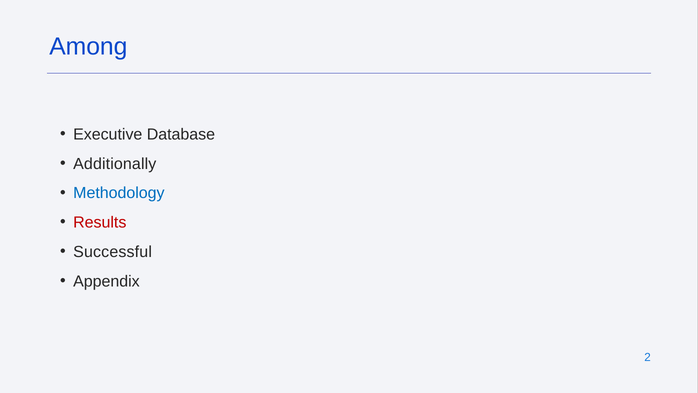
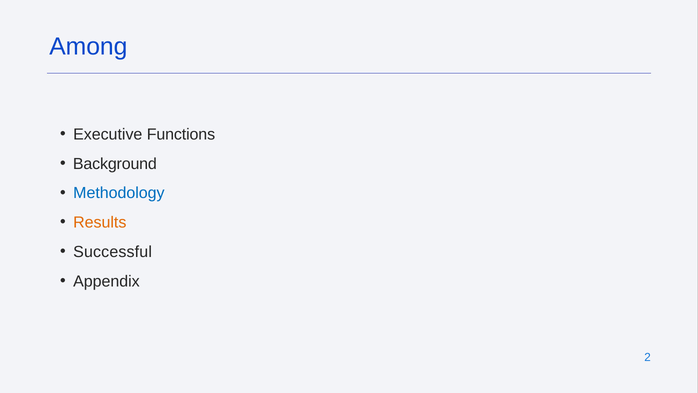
Database: Database -> Functions (181, 134)
Additionally: Additionally -> Background (115, 164)
Results colour: red -> orange (100, 222)
